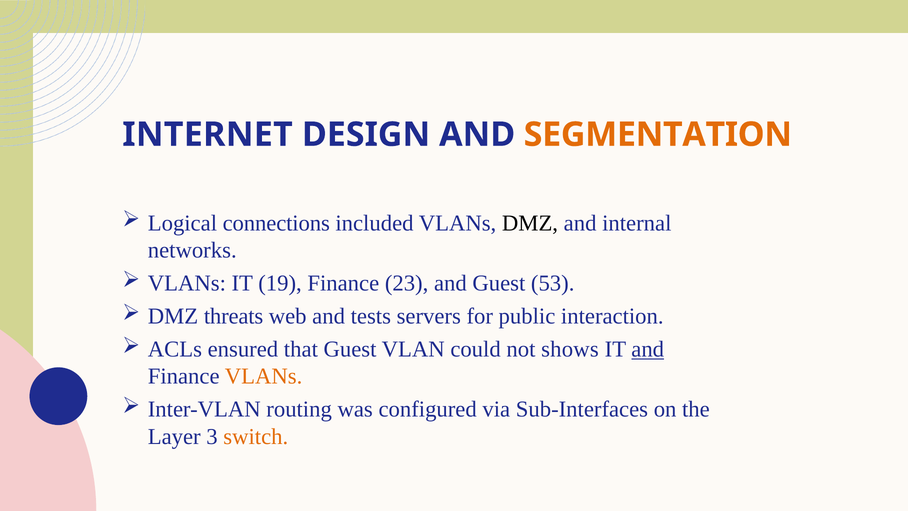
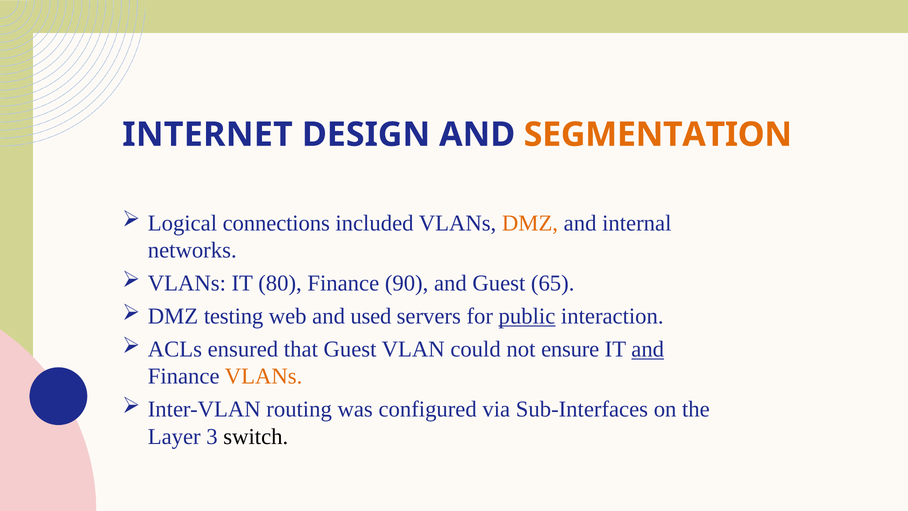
DMZ colour: black -> orange (530, 223)
19: 19 -> 80 (280, 283)
23: 23 -> 90 (407, 283)
53: 53 -> 65 (553, 283)
threats: threats -> testing (234, 316)
tests: tests -> used (371, 316)
public underline: none -> present (527, 316)
shows: shows -> ensure (570, 349)
switch colour: orange -> black (256, 436)
